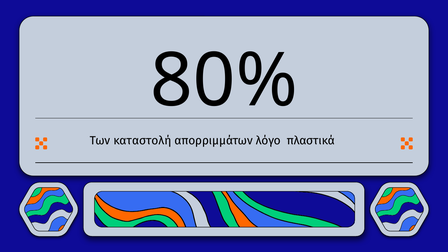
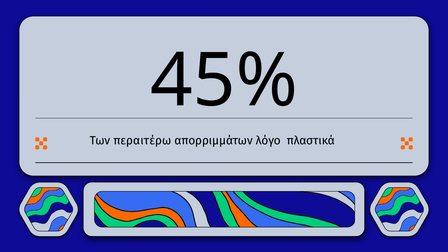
80%: 80% -> 45% (224, 81)
καταστολή: καταστολή -> περαιτέρω (142, 141)
